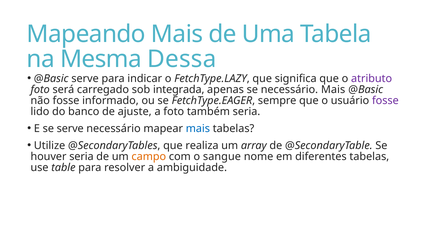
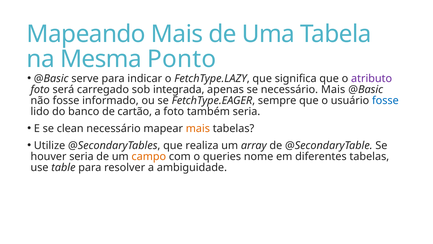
Dessa: Dessa -> Ponto (182, 59)
fosse colour: purple -> blue (385, 100)
ajuste: ajuste -> cartão (135, 111)
se serve: serve -> clean (70, 128)
mais colour: blue -> orange (198, 128)
sangue: sangue -> queries (222, 156)
